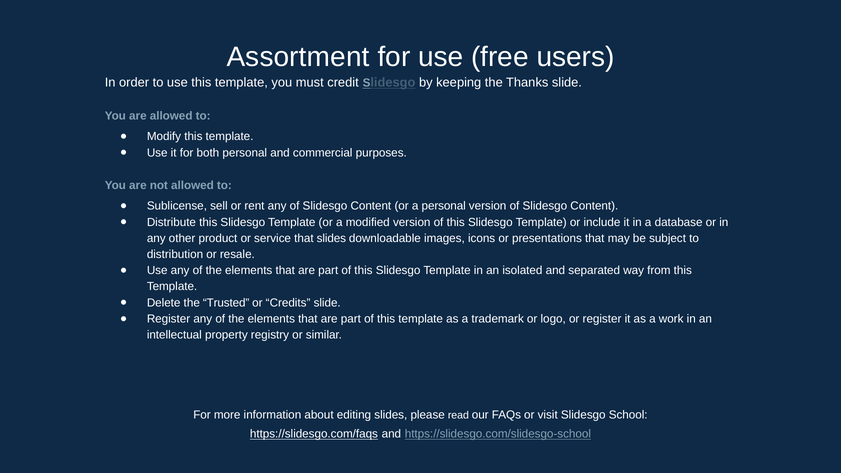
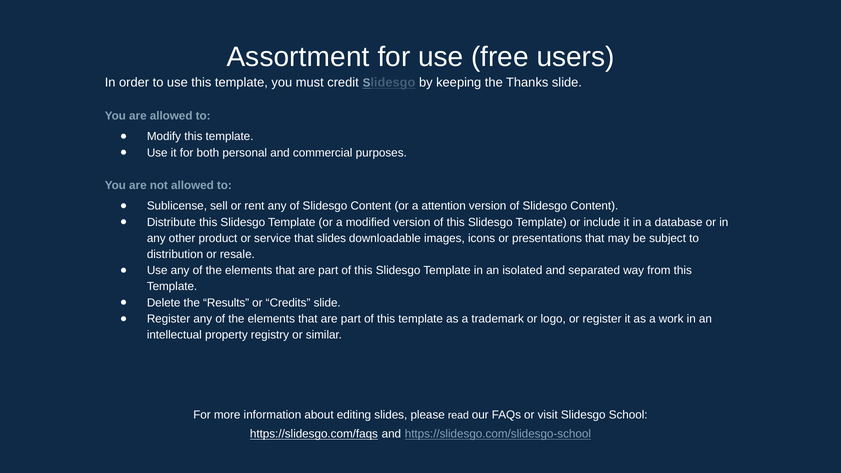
a personal: personal -> attention (444, 206)
Trusted: Trusted -> Results (226, 303)
